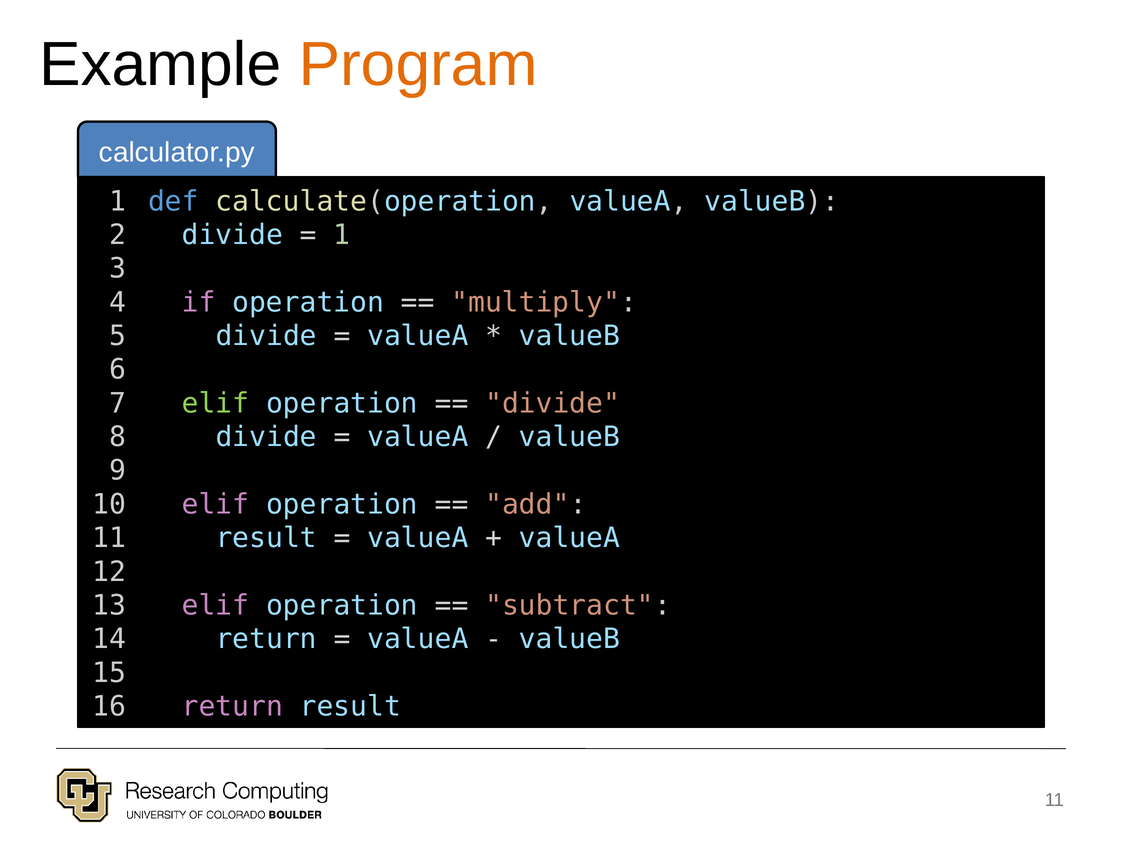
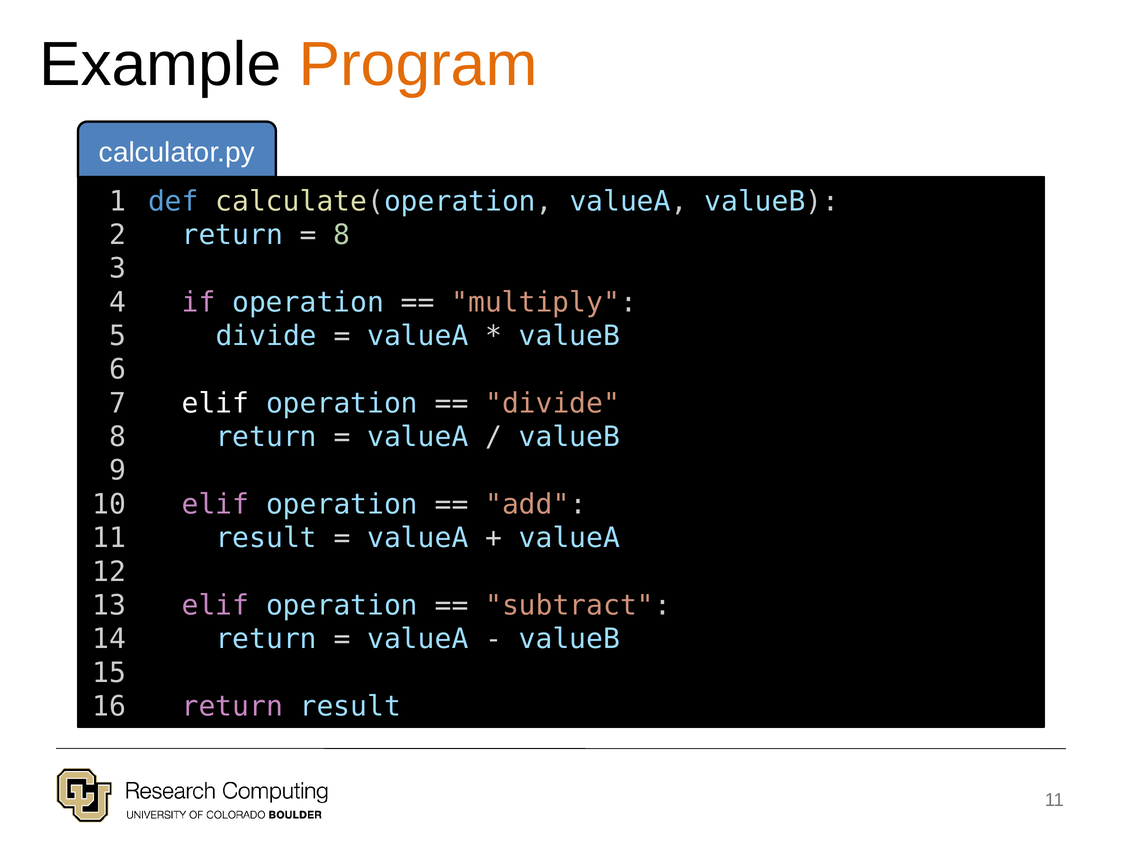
divide: divide -> return (232, 235)
1: 1 -> 8 (342, 235)
elif colour: light green -> white (215, 403)
divide: divide -> return (266, 437)
